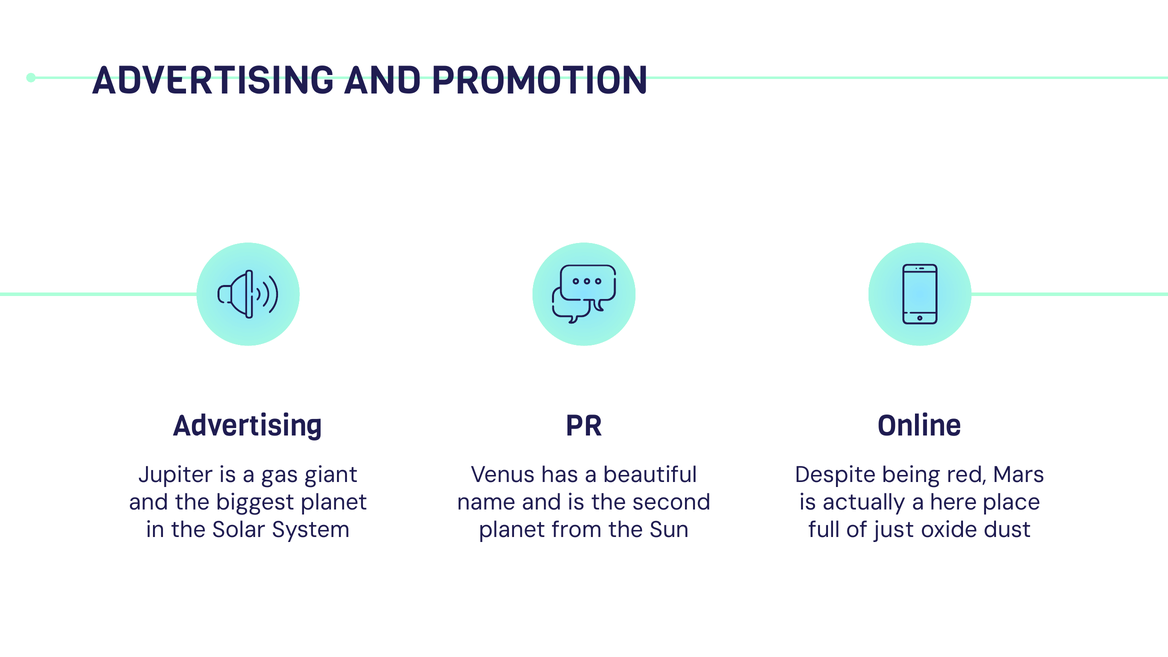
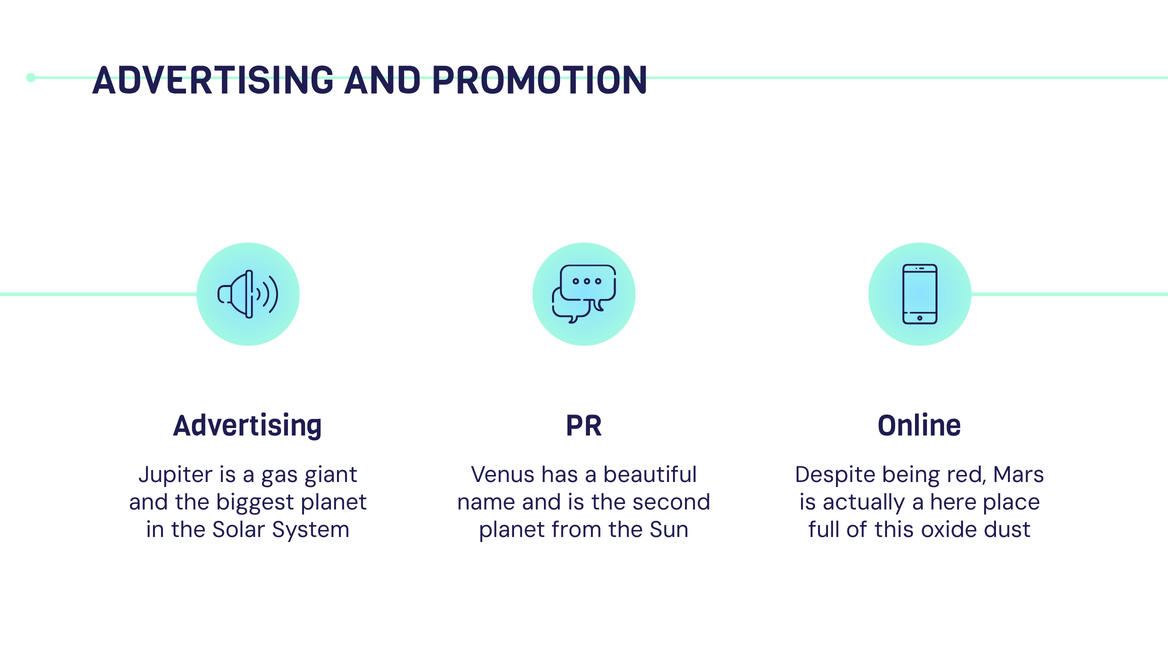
just: just -> this (894, 530)
